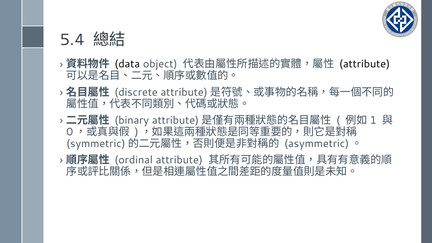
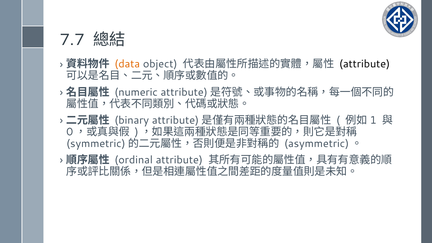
5.4: 5.4 -> 7.7 (72, 40)
data colour: black -> orange (127, 64)
discrete: discrete -> numeric (136, 92)
